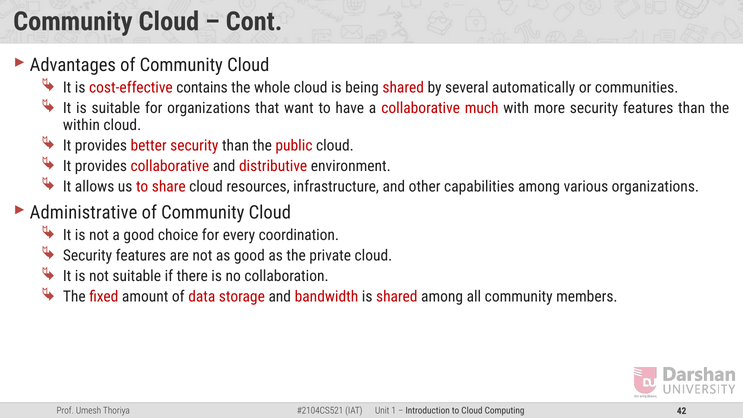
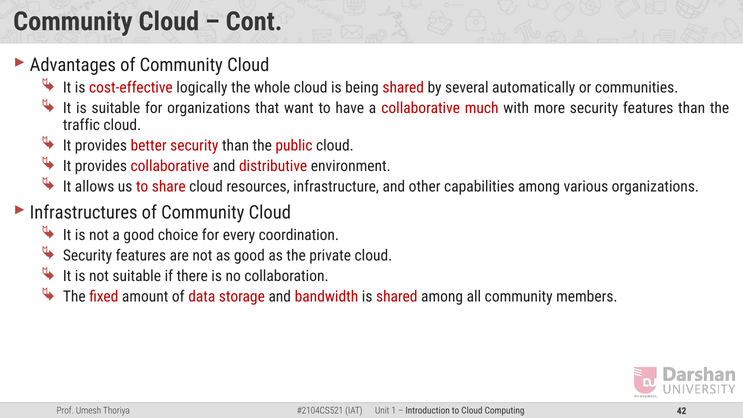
contains: contains -> logically (202, 88)
within: within -> traffic (81, 125)
Administrative: Administrative -> Infrastructures (84, 213)
